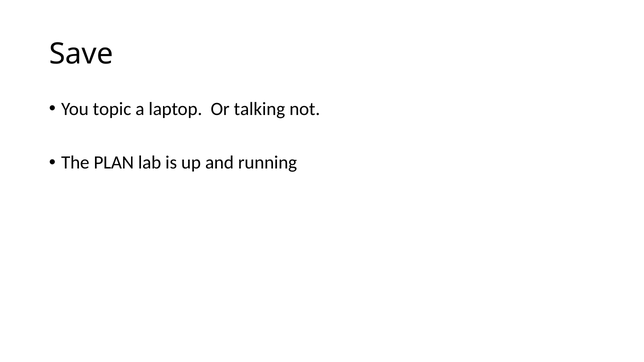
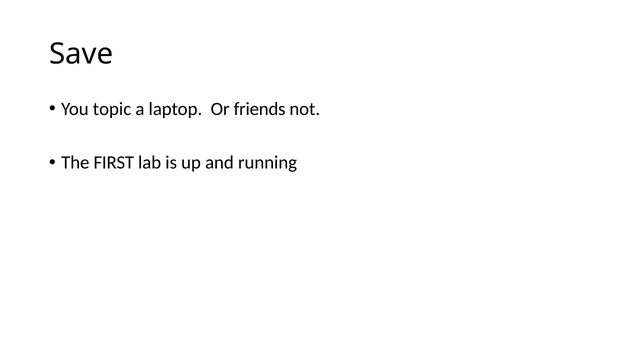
talking: talking -> friends (260, 109)
PLAN: PLAN -> FIRST (114, 163)
